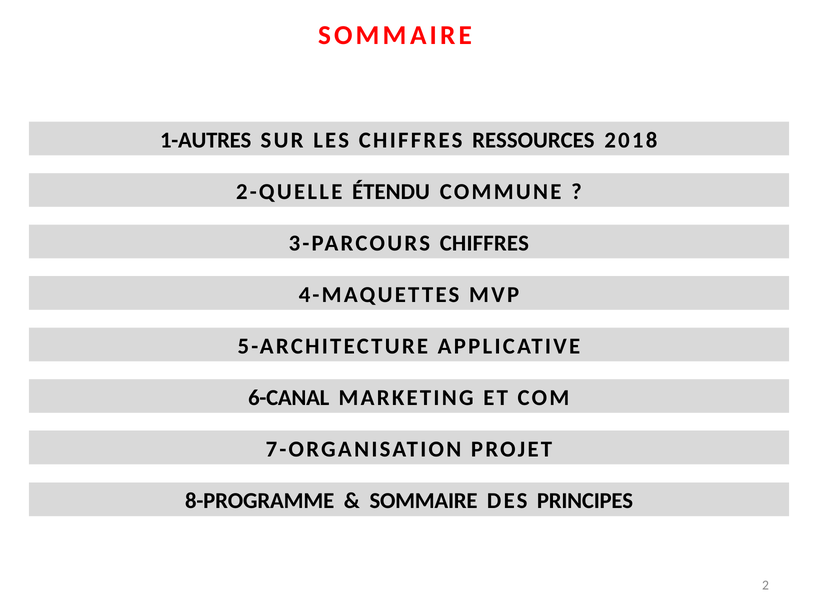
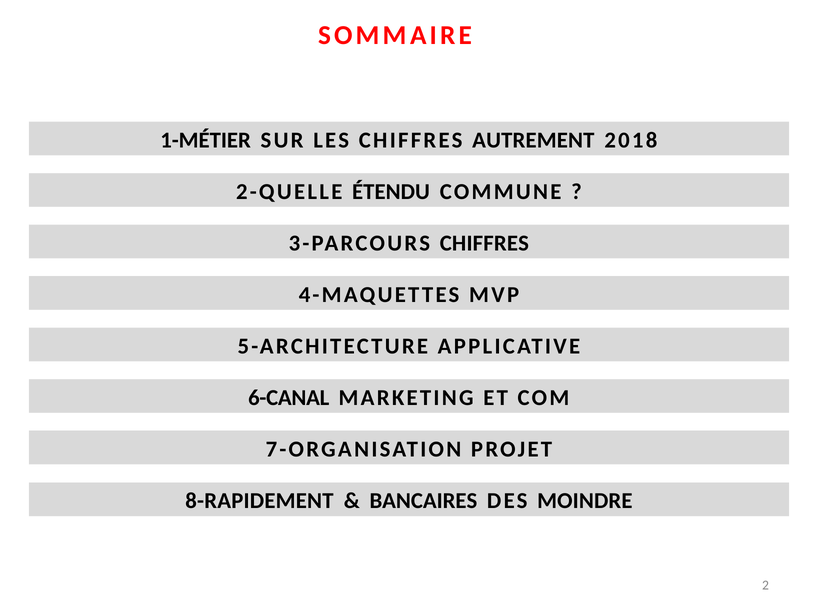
1-AUTRES: 1-AUTRES -> 1-MÉTIER (206, 140)
RESSOURCES: RESSOURCES -> AUTREMENT (533, 140)
8-PROGRAMME: 8-PROGRAMME -> 8-RAPIDEMENT (259, 501)
SOMMAIRE: SOMMAIRE -> BANCAIRES (423, 501)
PRINCIPES: PRINCIPES -> MOINDRE (585, 501)
